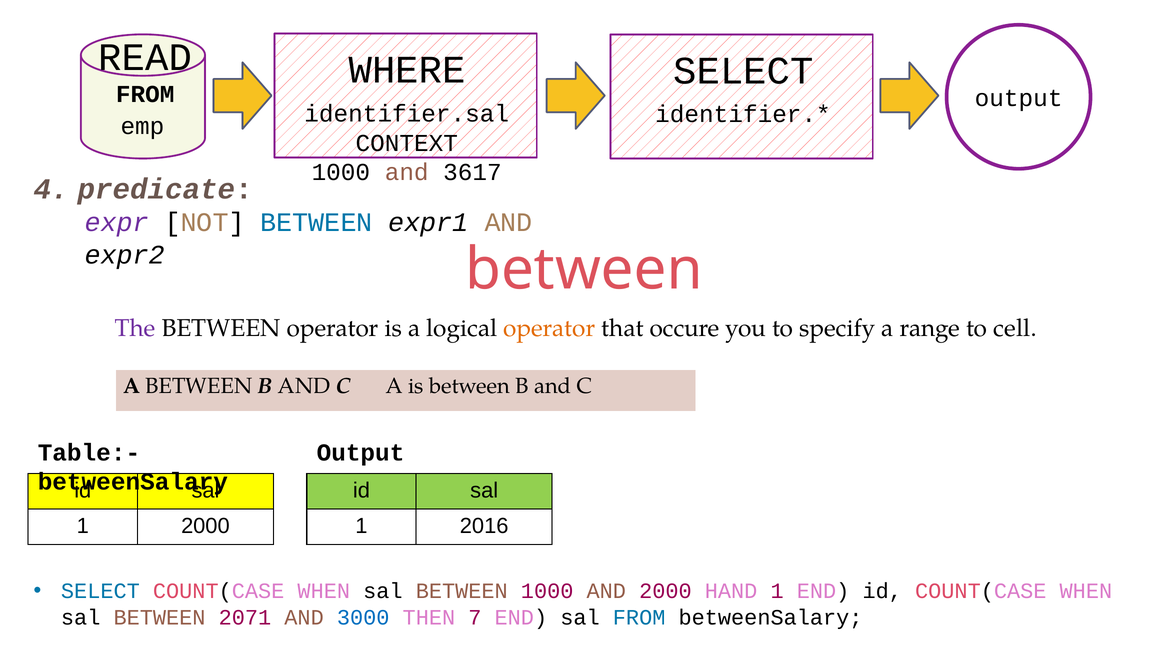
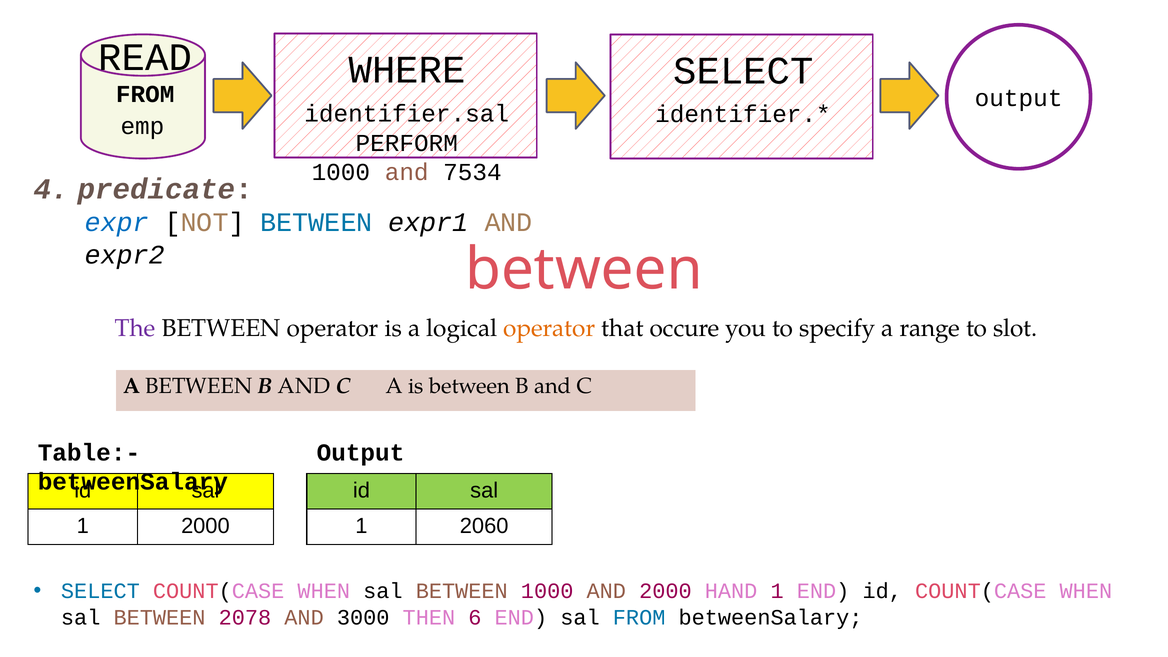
CONTEXT: CONTEXT -> PERFORM (407, 143)
3617: 3617 -> 7534 (472, 172)
expr colour: purple -> blue (117, 223)
cell: cell -> slot (1015, 328)
2016: 2016 -> 2060 (484, 526)
2071: 2071 -> 2078 (245, 618)
3000 colour: blue -> black (363, 618)
7: 7 -> 6 (475, 618)
